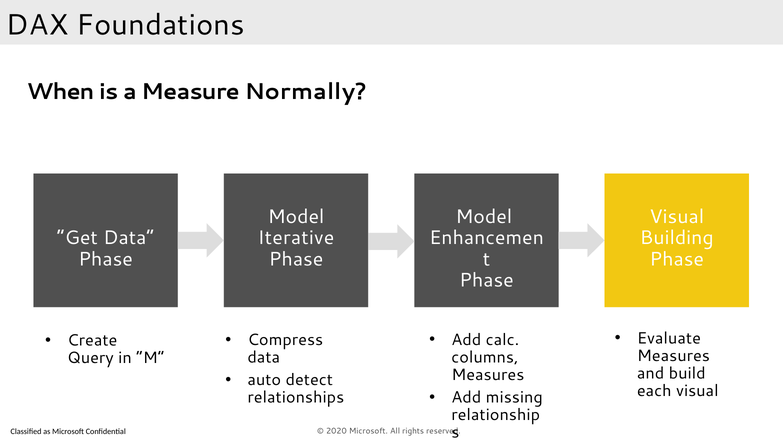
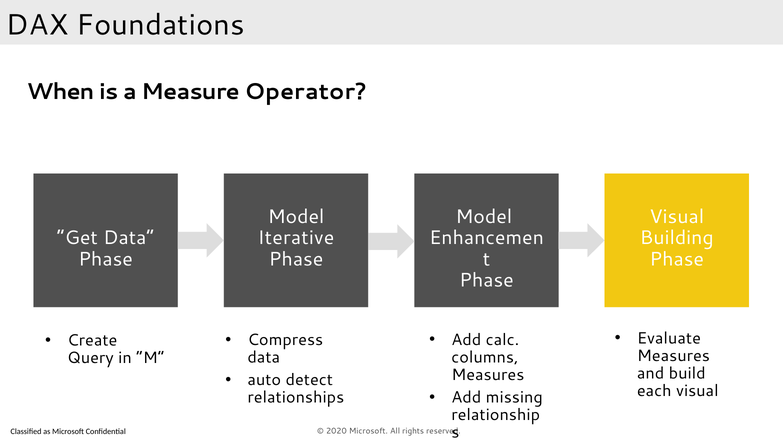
Normally: Normally -> Operator (306, 92)
